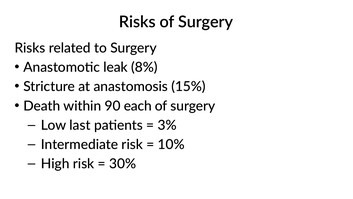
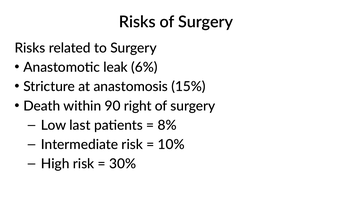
8%: 8% -> 6% (144, 67)
each: each -> right (138, 106)
3%: 3% -> 8% (167, 125)
